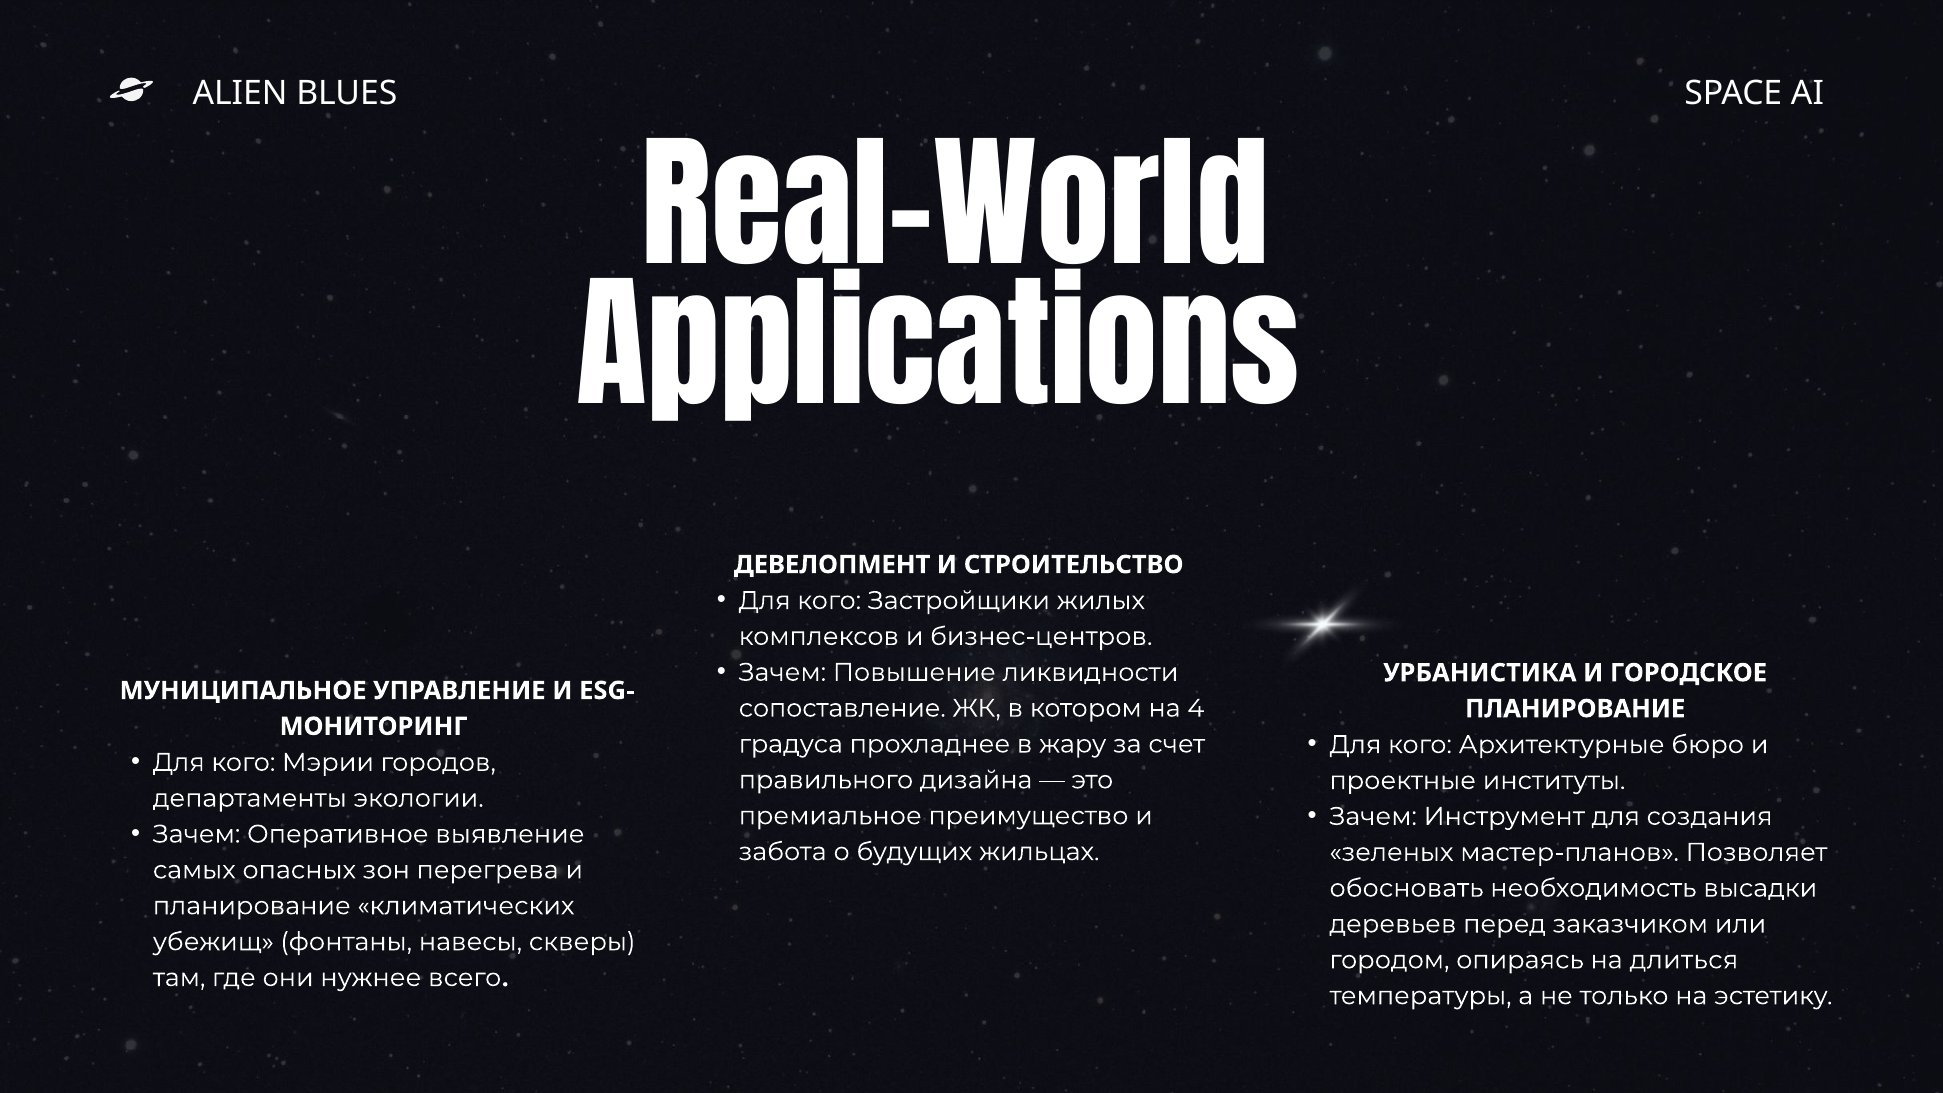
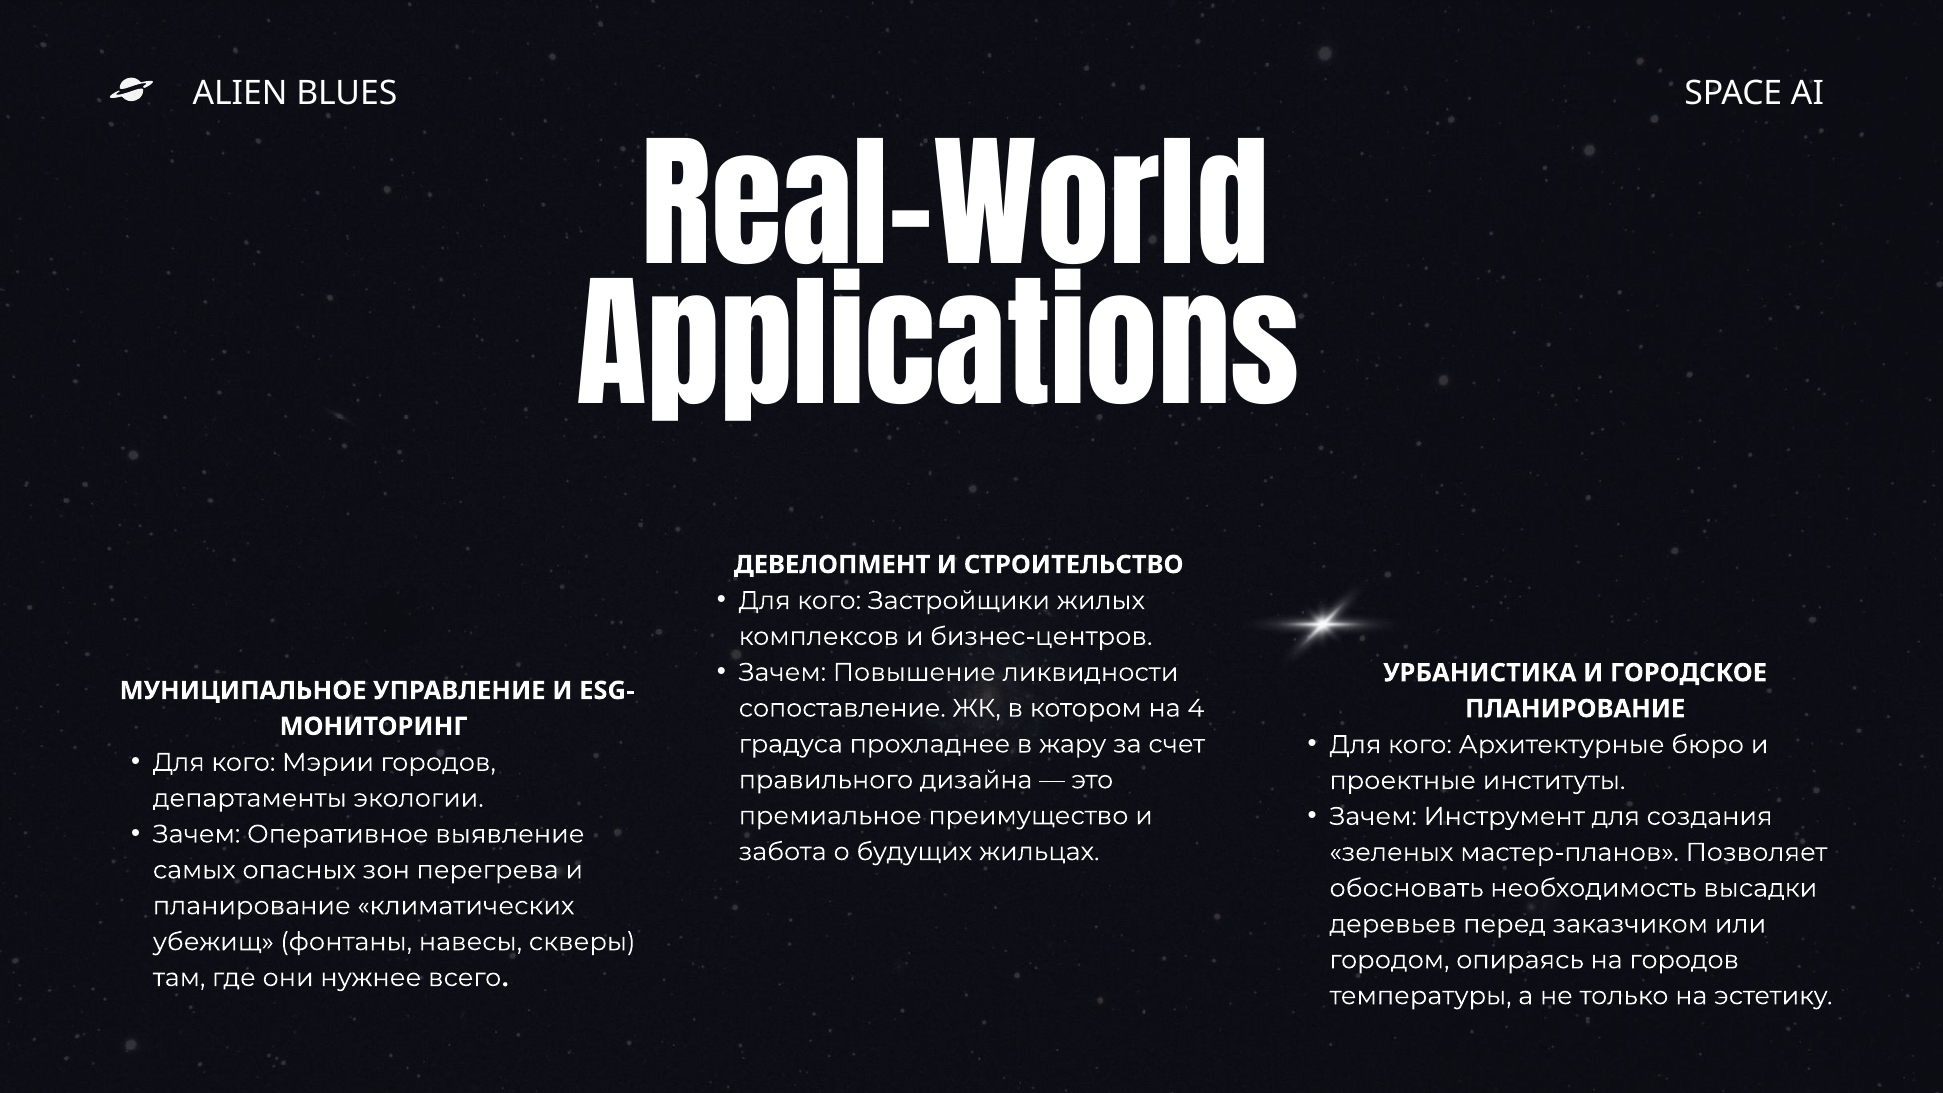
на длиться: длиться -> городов (1684, 960)
